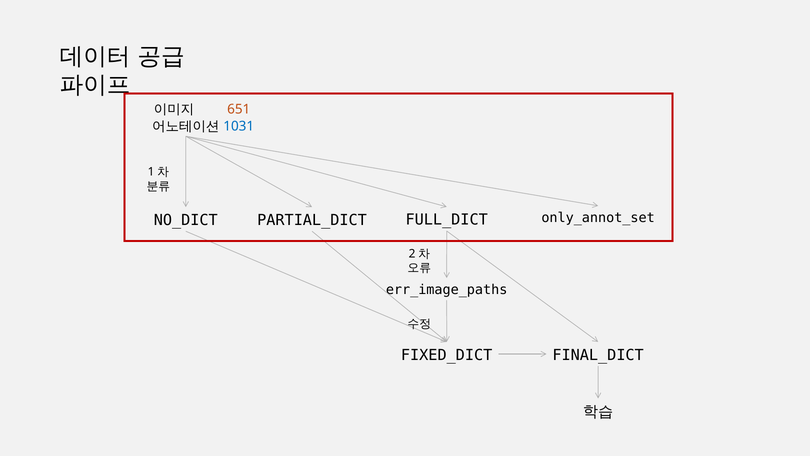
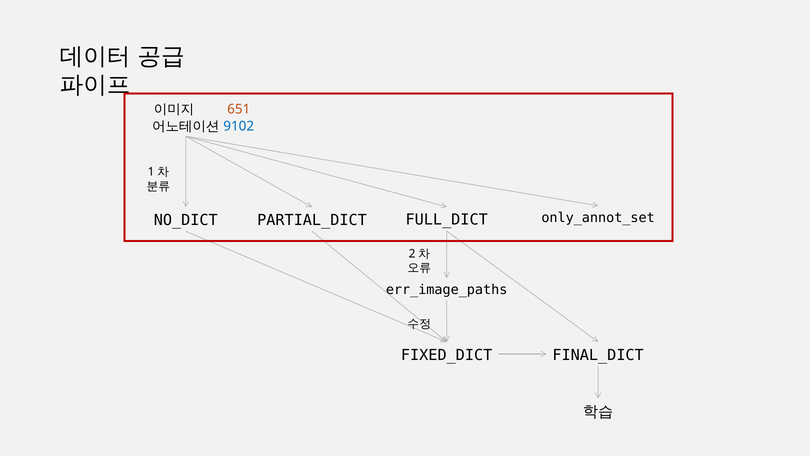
1031: 1031 -> 9102 (239, 126)
